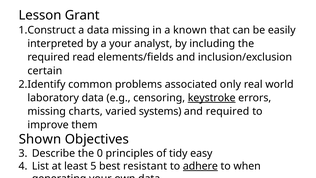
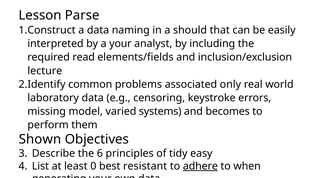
Grant: Grant -> Parse (82, 15)
data missing: missing -> naming (131, 30)
known: known -> should (190, 30)
certain: certain -> lecture (45, 71)
keystroke underline: present -> none (212, 98)
charts: charts -> model (86, 111)
and required: required -> becomes (228, 111)
improve: improve -> perform (48, 125)
0: 0 -> 6 (100, 153)
5: 5 -> 0 (93, 166)
